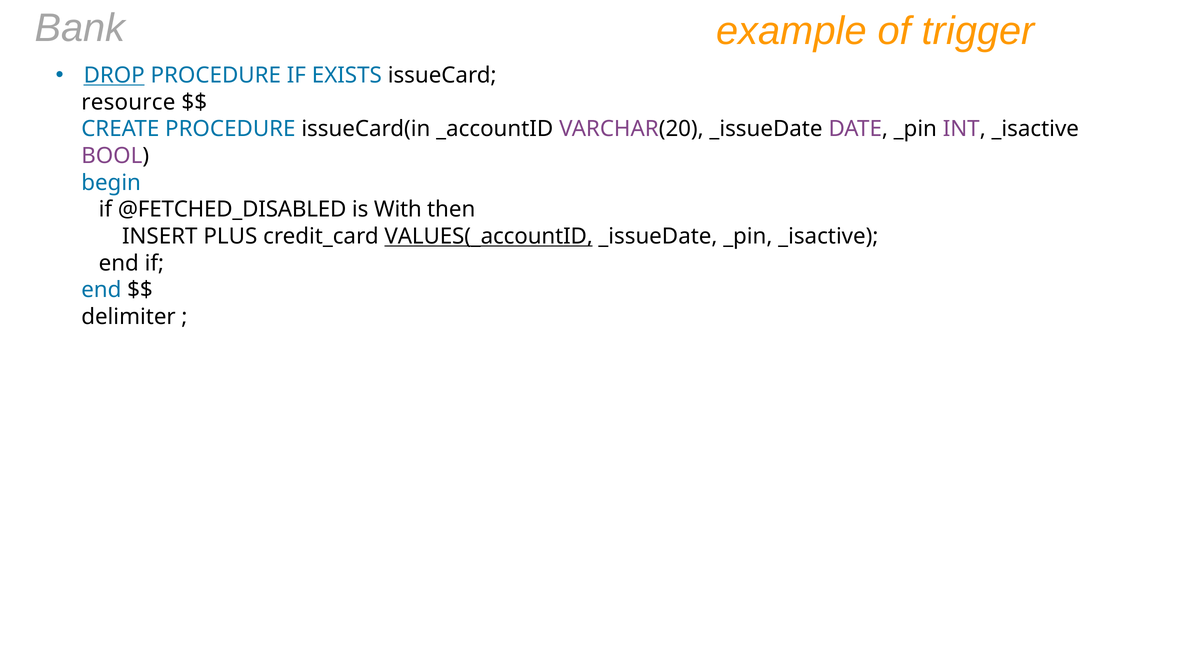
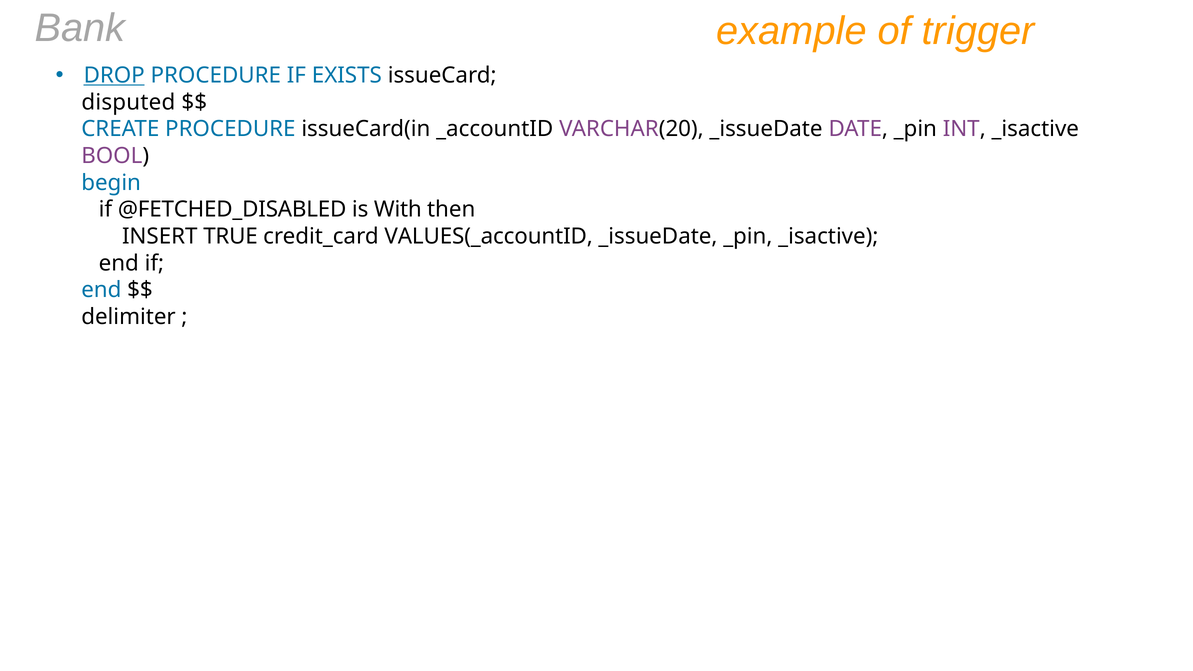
resource: resource -> disputed (128, 102)
PLUS: PLUS -> TRUE (230, 236)
VALUES(_accountID underline: present -> none (489, 236)
